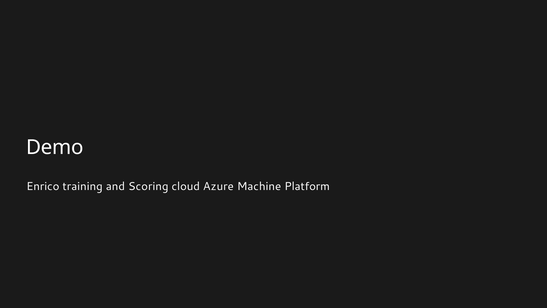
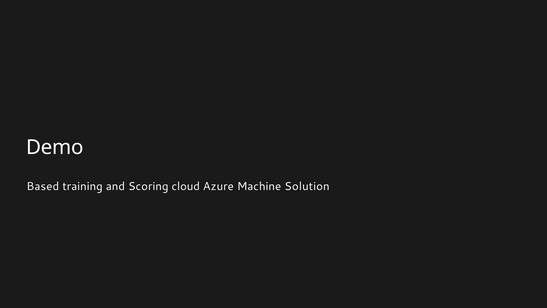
Enrico: Enrico -> Based (43, 186)
Platform: Platform -> Solution (307, 186)
